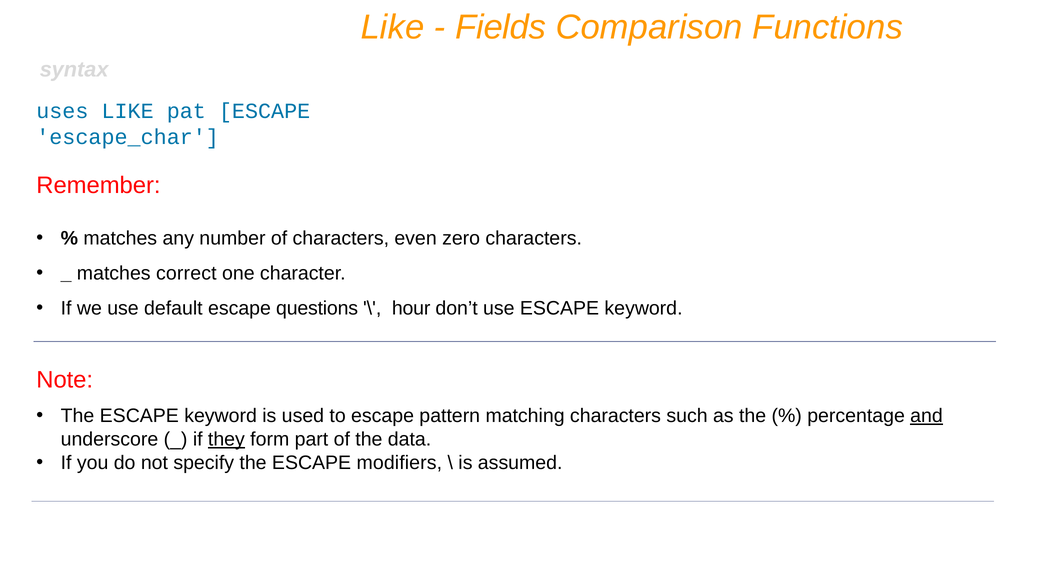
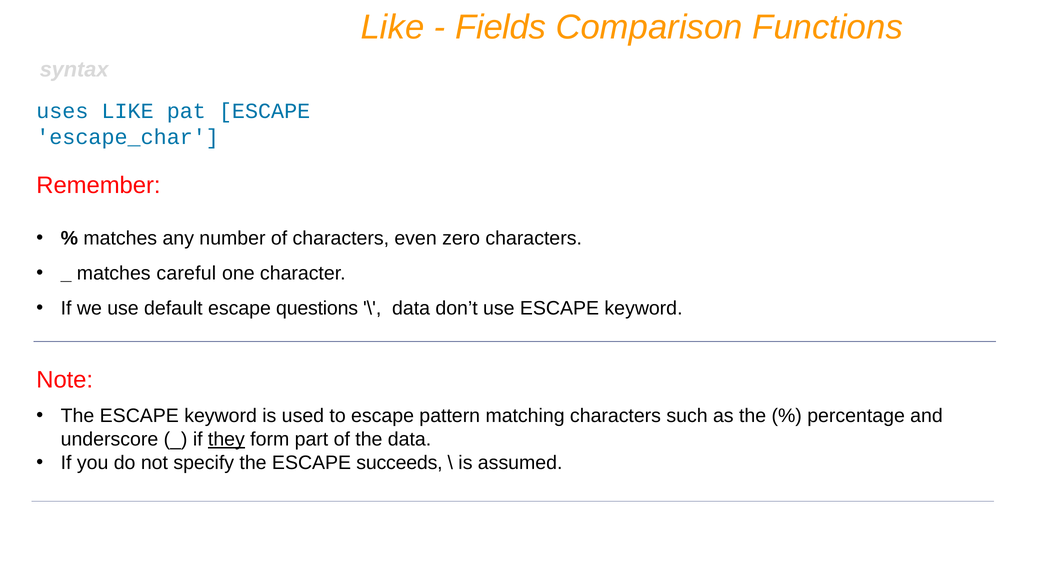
correct: correct -> careful (186, 274)
hour: hour -> data (411, 309)
and underline: present -> none (927, 416)
modifiers: modifiers -> succeeds (399, 463)
